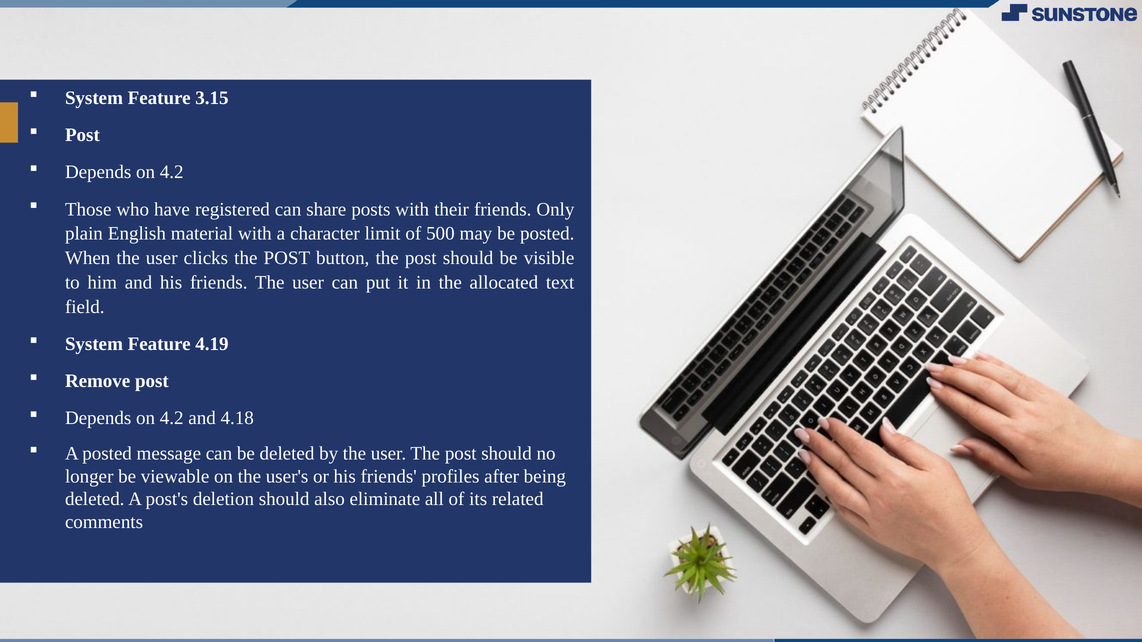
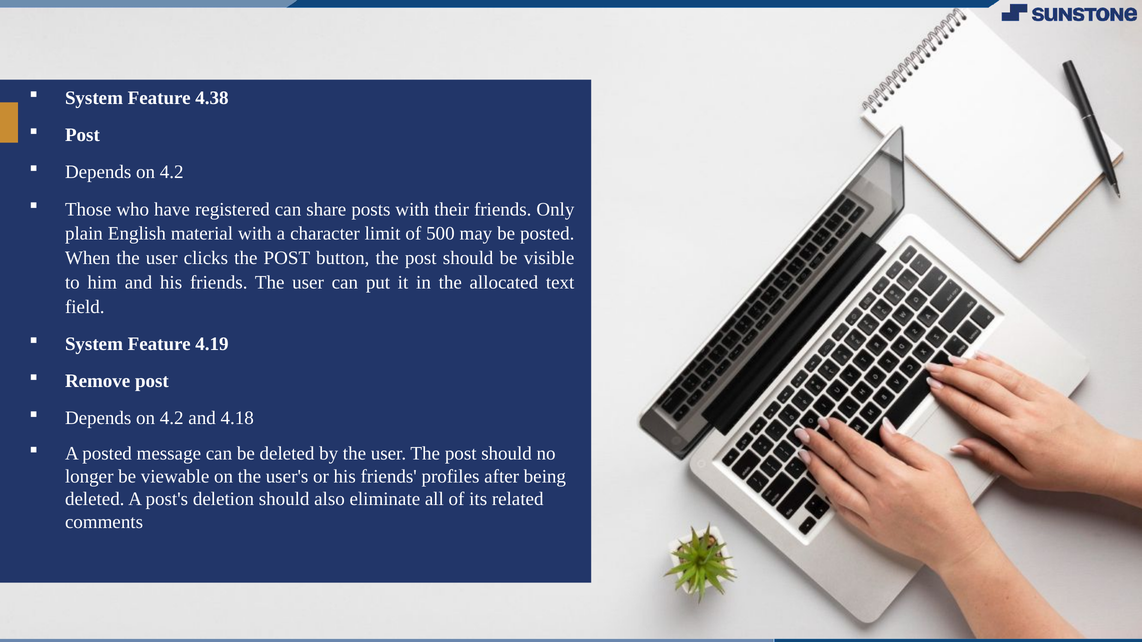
3.15: 3.15 -> 4.38 (212, 98)
